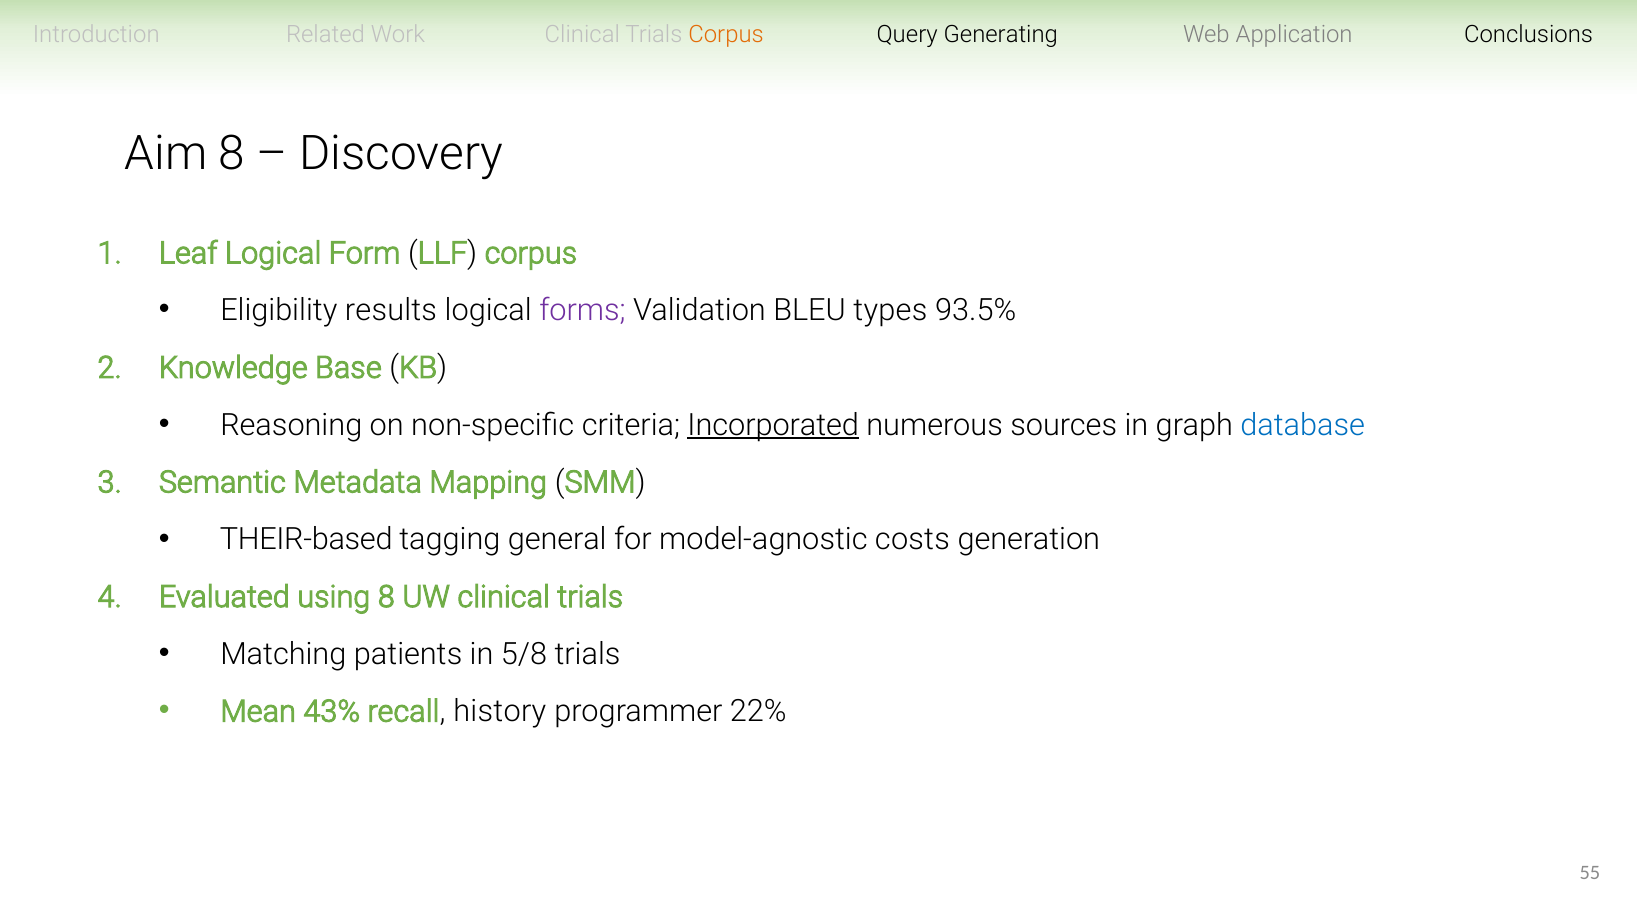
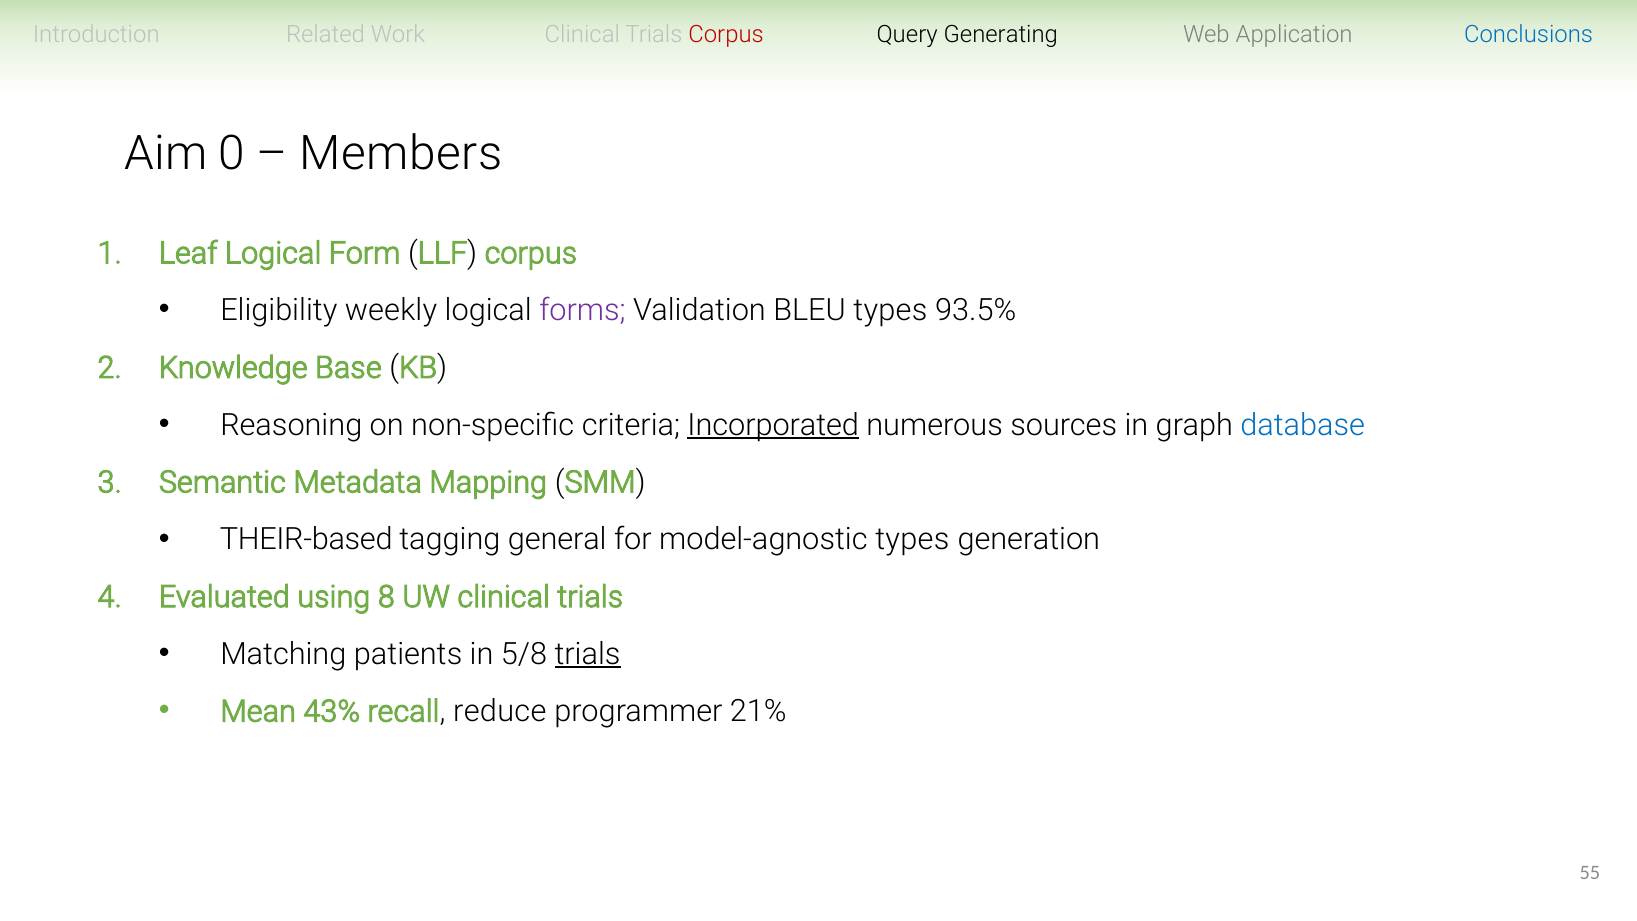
Corpus colour: orange -> red (726, 35)
Conclusions colour: black -> blue (1529, 35)
Aim 8: 8 -> 0 (232, 154)
Discovery: Discovery -> Members (401, 154)
results: results -> weekly (391, 310)
model-agnostic costs: costs -> types (912, 540)
trials underline: none -> present (588, 654)
history: history -> reduce (500, 711)
22%: 22% -> 21% (758, 711)
